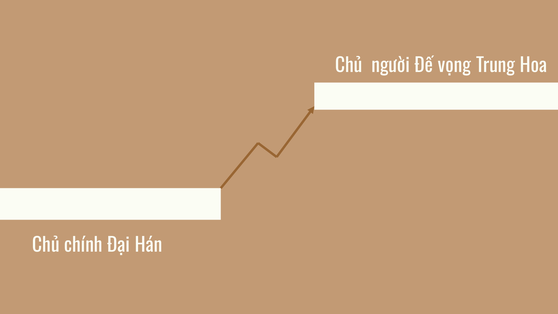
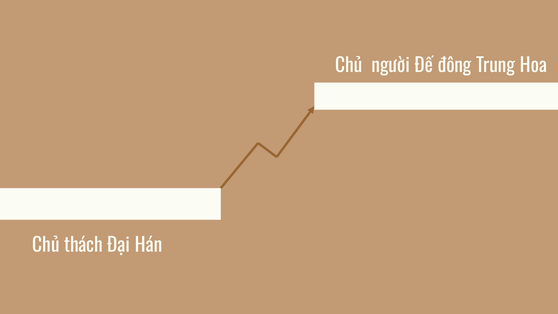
vọng: vọng -> đông (455, 66)
chính: chính -> thách (83, 245)
